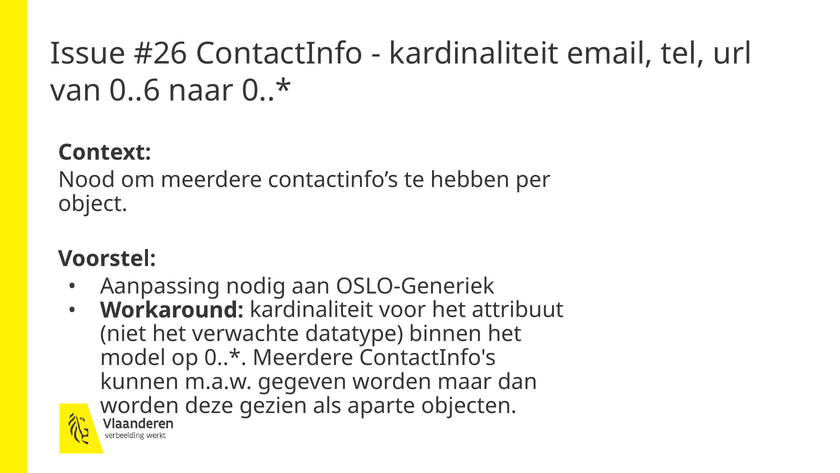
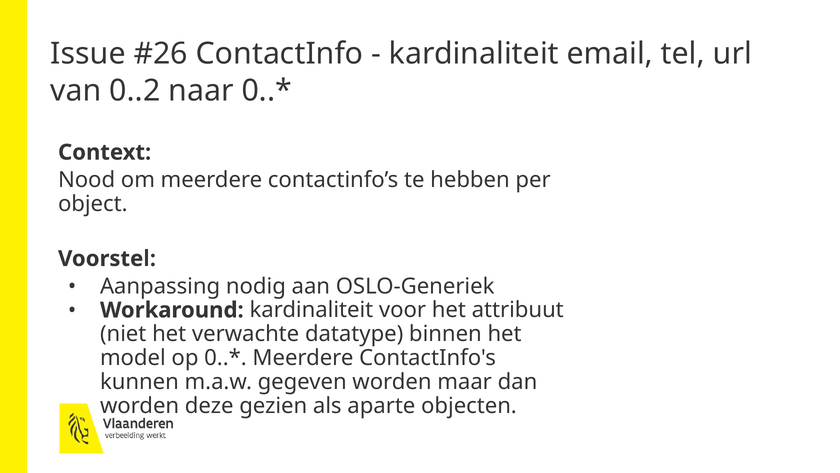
0..6: 0..6 -> 0..2 (135, 91)
